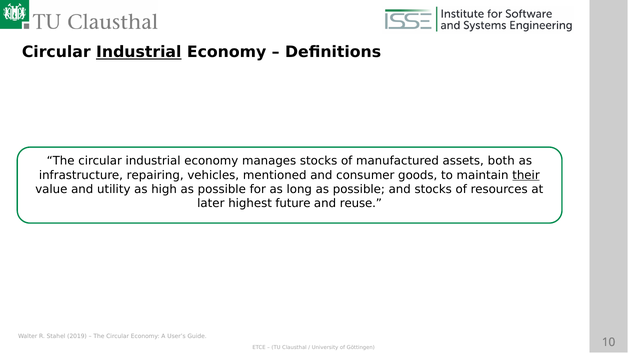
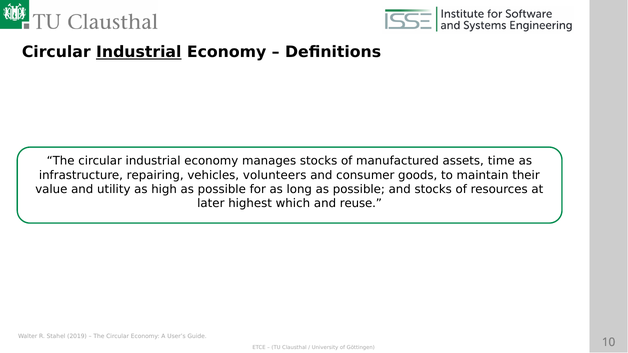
both: both -> time (501, 161)
mentioned: mentioned -> volunteers (275, 175)
their underline: present -> none (526, 175)
future: future -> which (293, 204)
